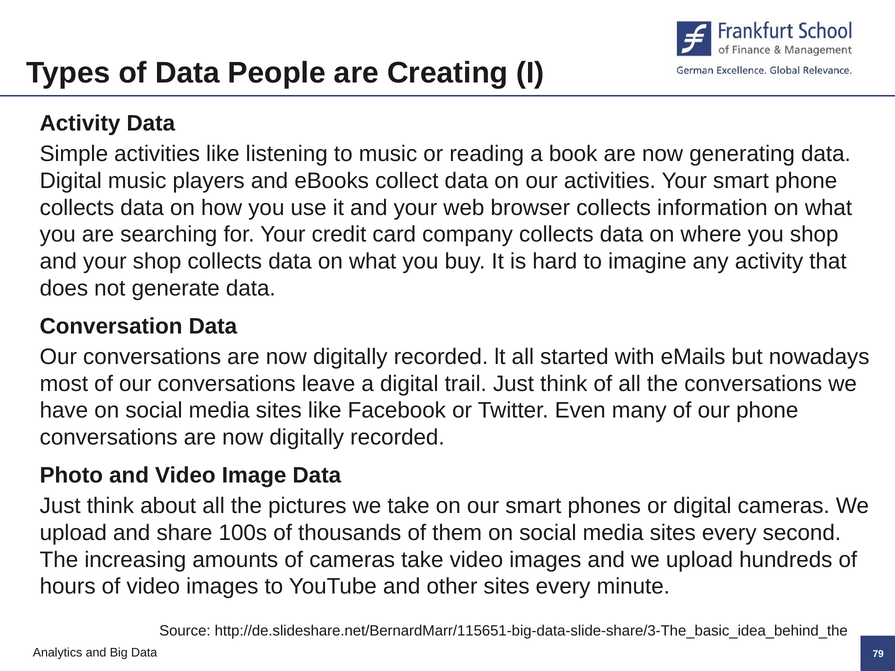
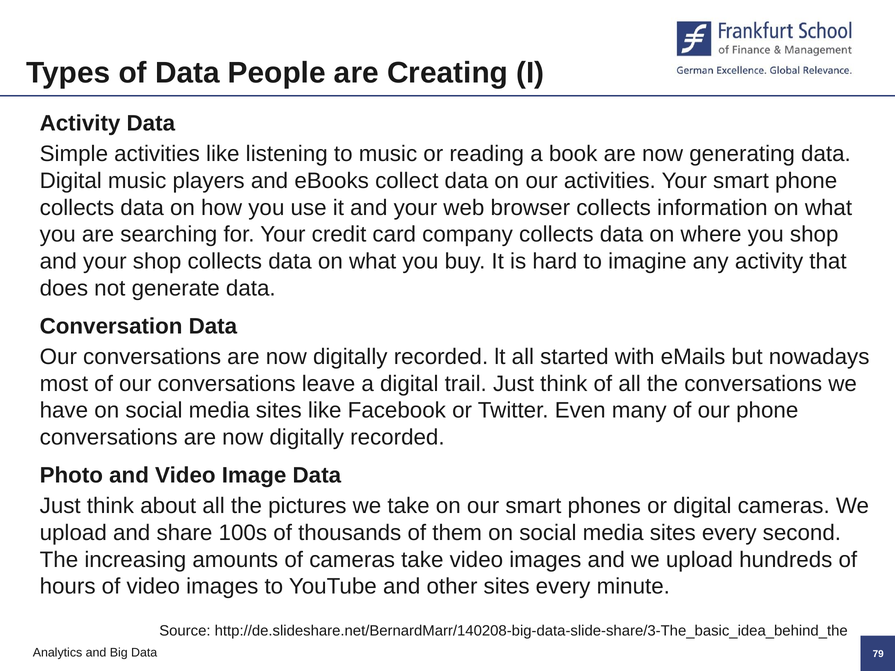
http://de.slideshare.net/BernardMarr/115651-big-data-slide-share/3-The_basic_idea_behind_the: http://de.slideshare.net/BernardMarr/115651-big-data-slide-share/3-The_basic_idea_behind_the -> http://de.slideshare.net/BernardMarr/140208-big-data-slide-share/3-The_basic_idea_behind_the (531, 631)
